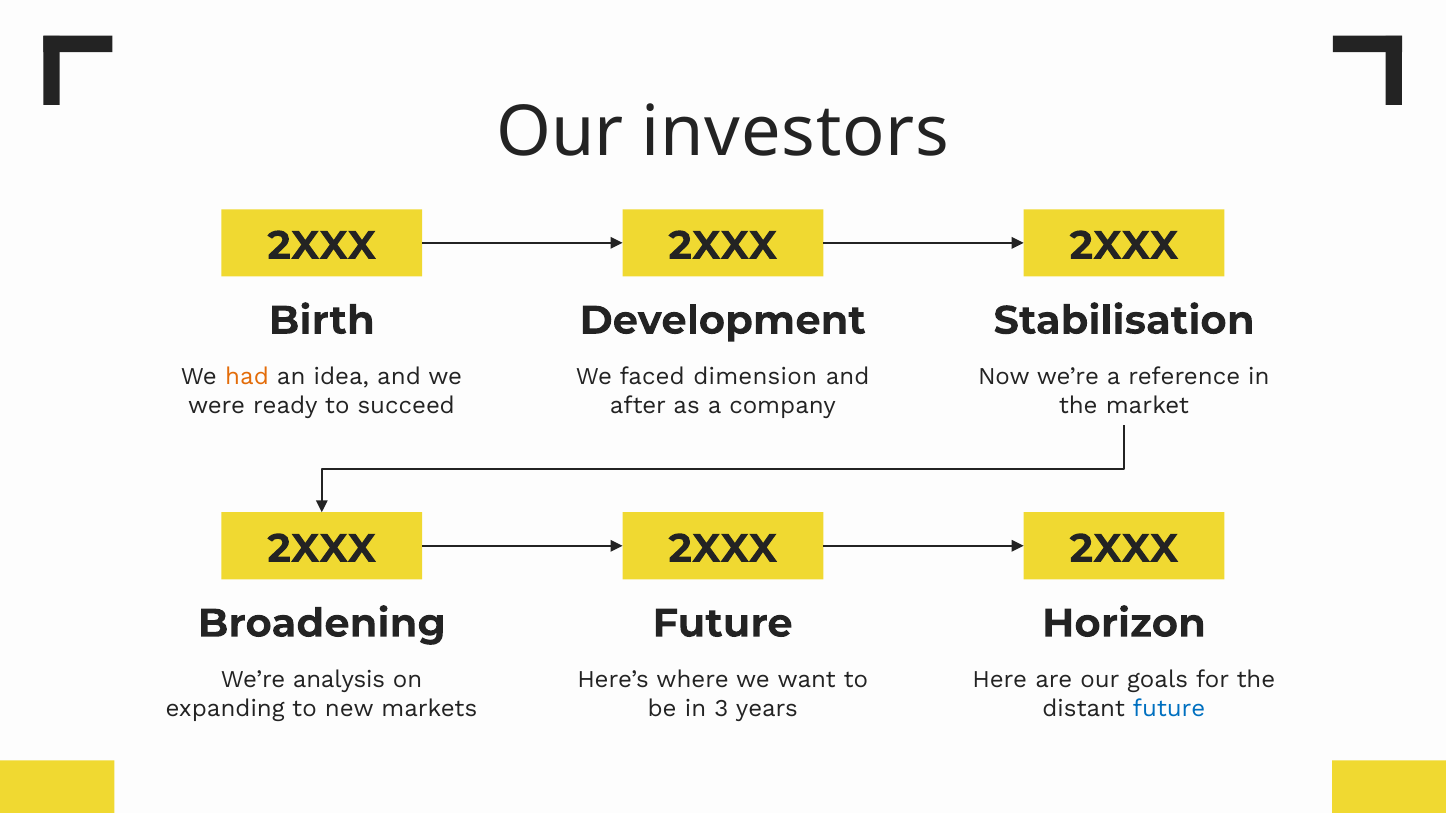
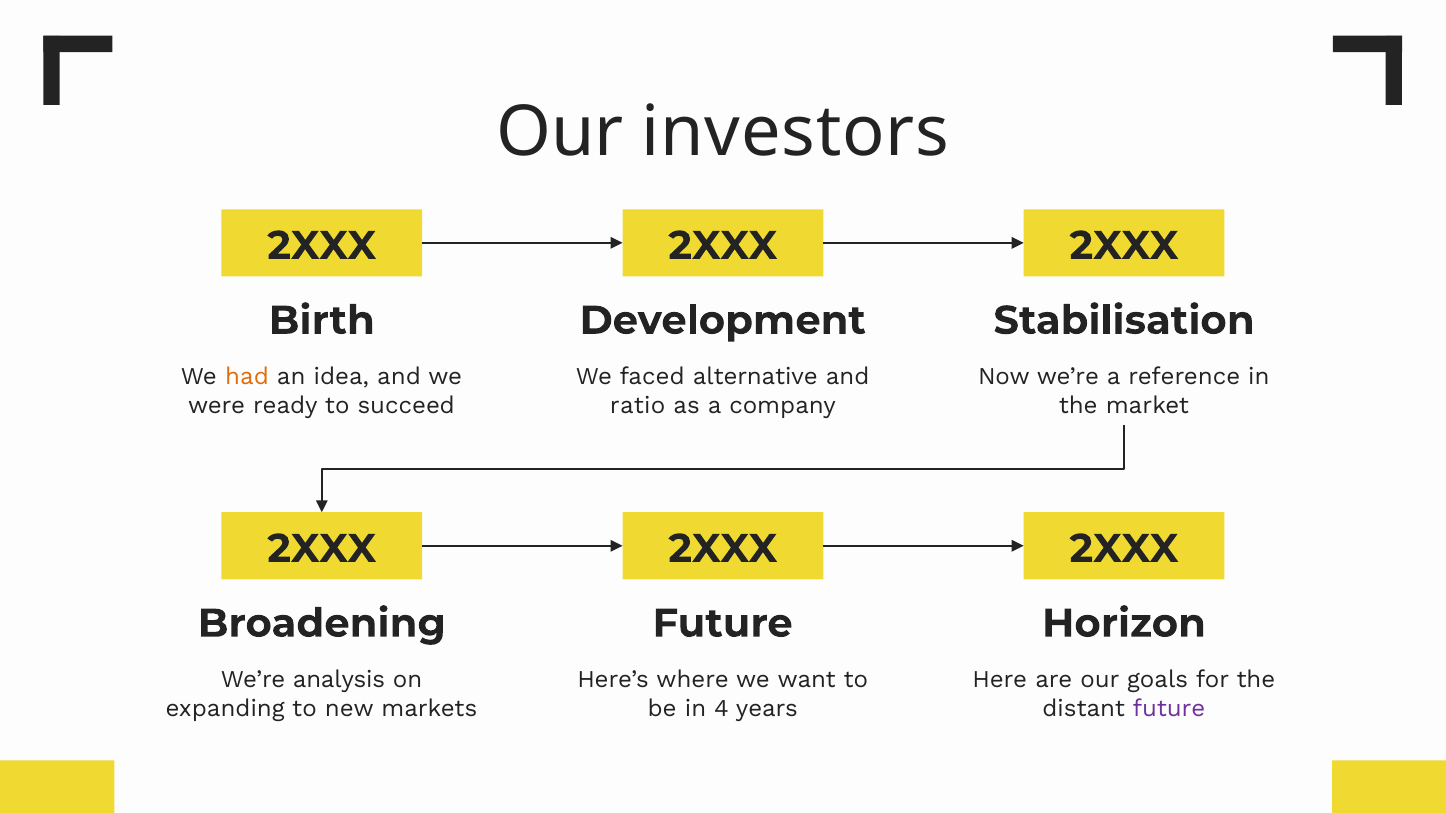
dimension: dimension -> alternative (755, 377)
after: after -> ratio (638, 406)
3: 3 -> 4 (722, 709)
future colour: blue -> purple (1169, 709)
